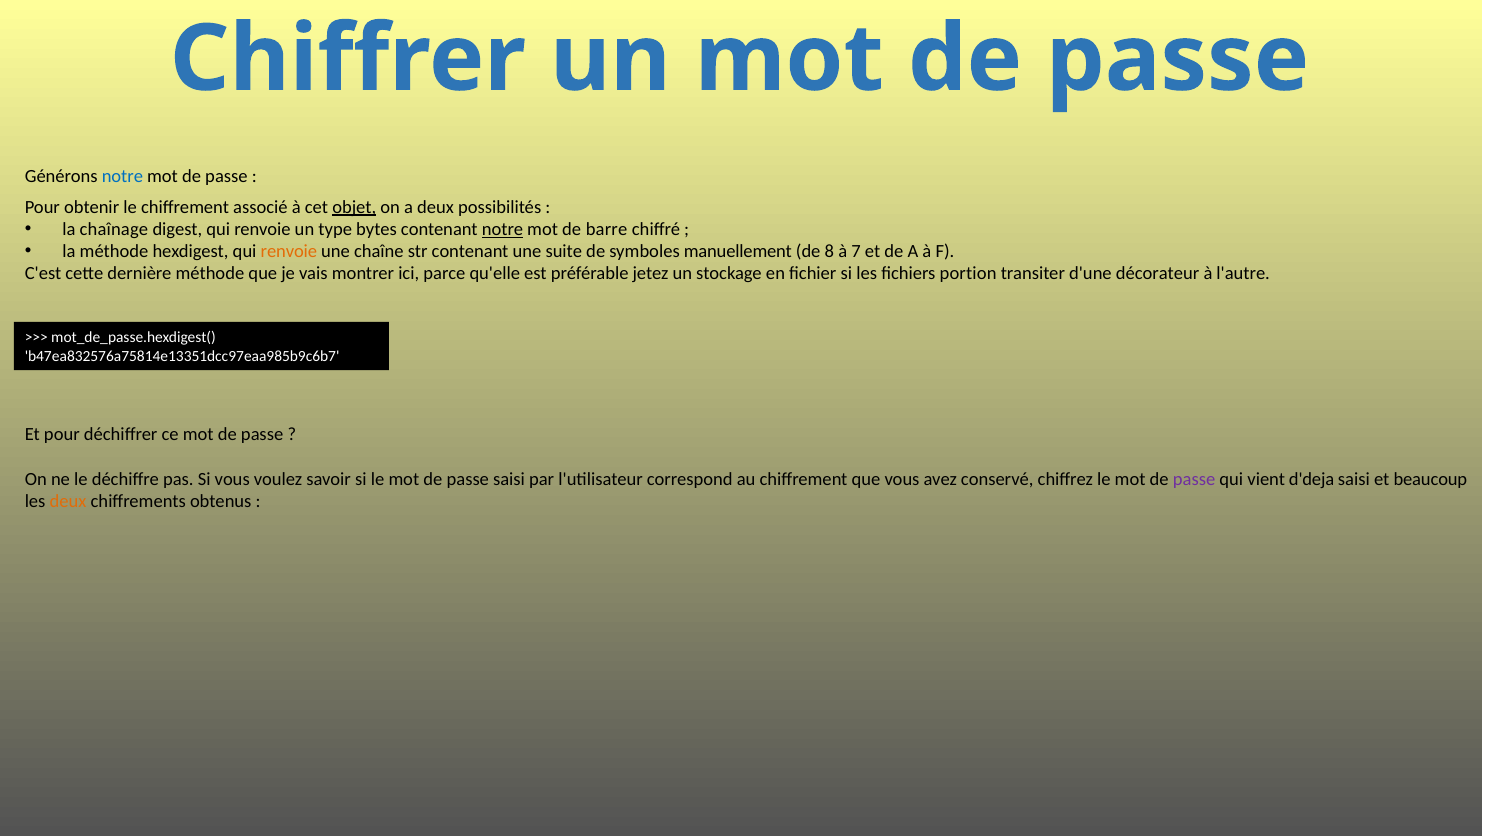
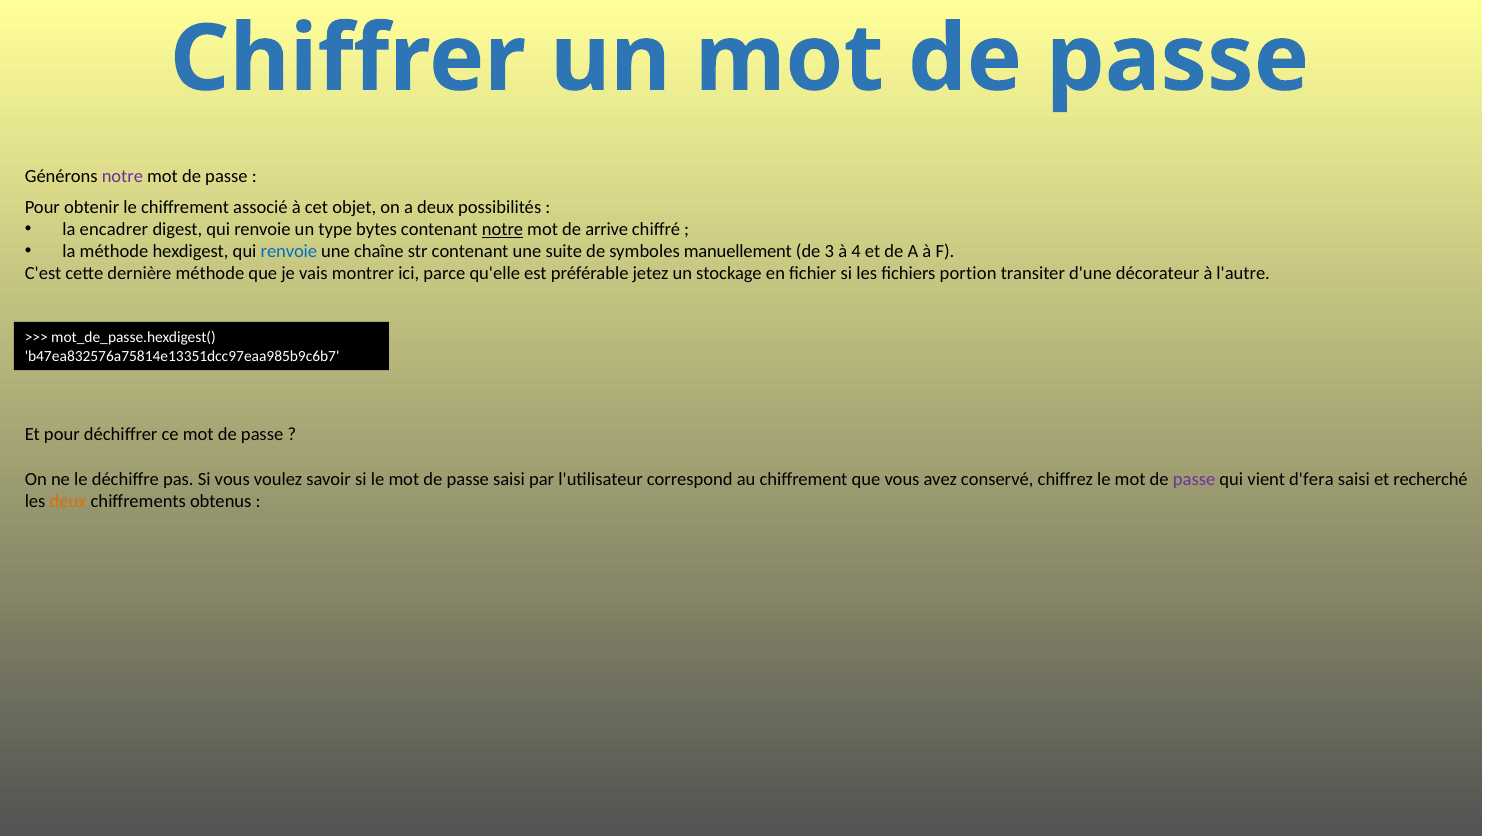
notre colour: blue -> purple (122, 177)
objet underline: present -> none (354, 207)
chaînage: chaînage -> encadrer (114, 229)
barre: barre -> arrive (607, 229)
renvoie colour: orange -> blue (289, 252)
8: 8 -> 3 (829, 252)
7: 7 -> 4 (856, 252)
d'deja: d'deja -> d'fera (1311, 479)
beaucoup: beaucoup -> recherché (1430, 479)
